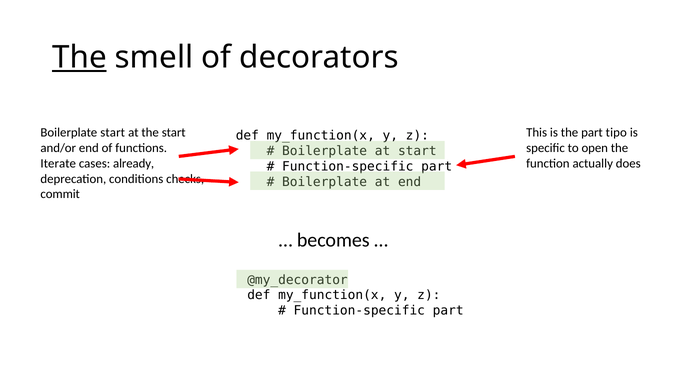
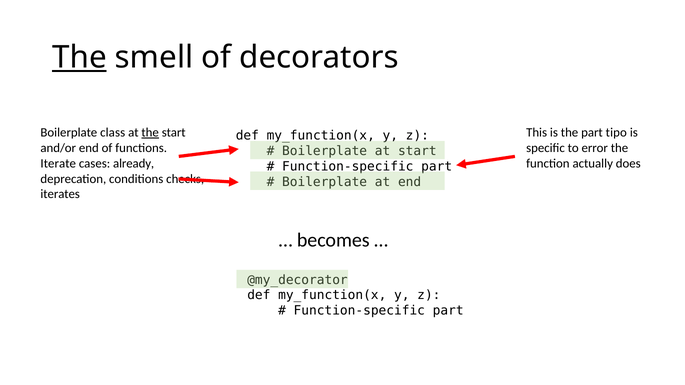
Boilerplate start: start -> class (113, 133)
the underline: none -> present (150, 133)
open: open -> error (595, 148)
commit: commit -> iterates (60, 194)
